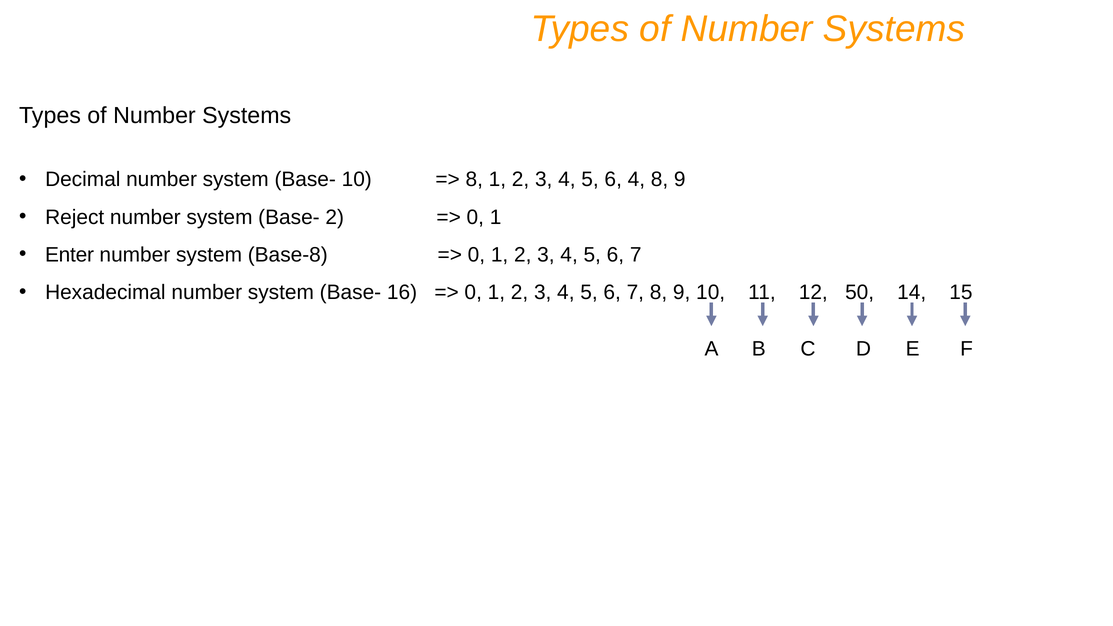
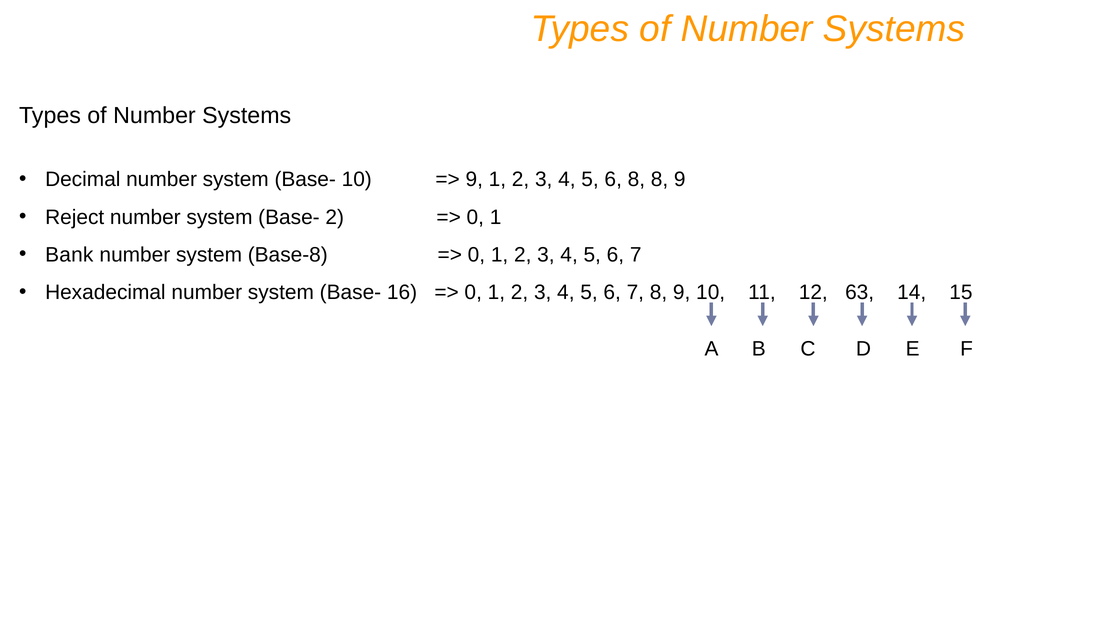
8: 8 -> 9 (474, 180)
6 4: 4 -> 8 (636, 180)
Enter: Enter -> Bank (69, 255)
50: 50 -> 63 (860, 292)
